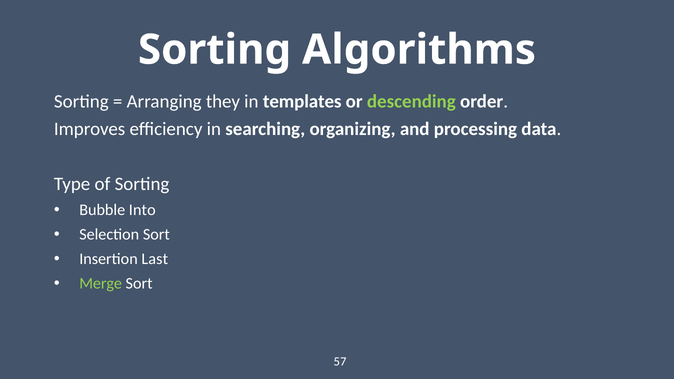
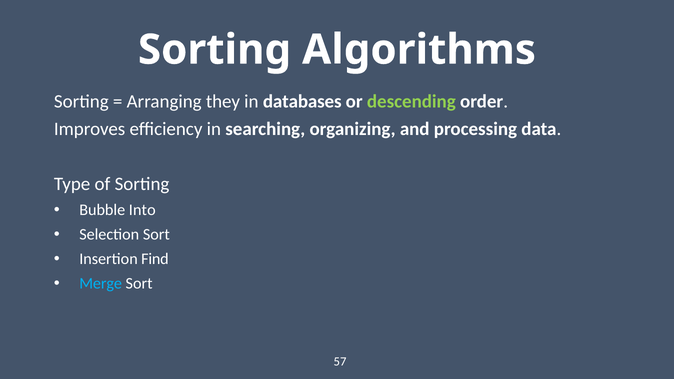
templates: templates -> databases (302, 102)
Last: Last -> Find (155, 259)
Merge colour: light green -> light blue (101, 283)
